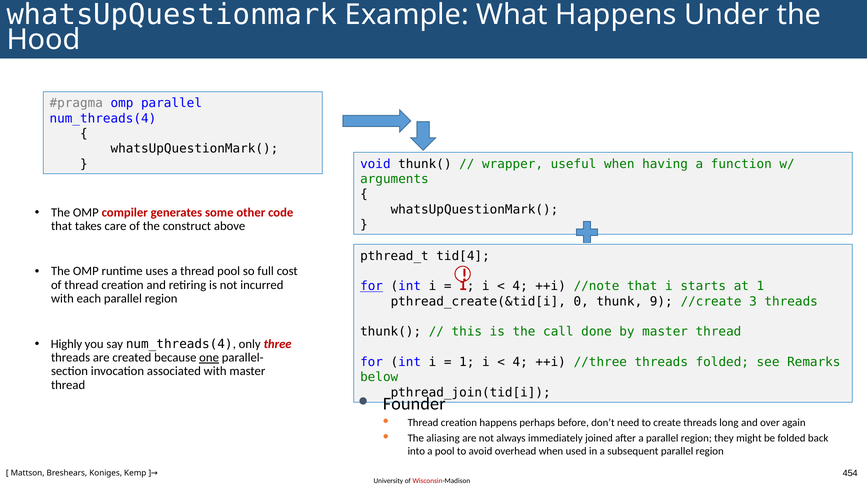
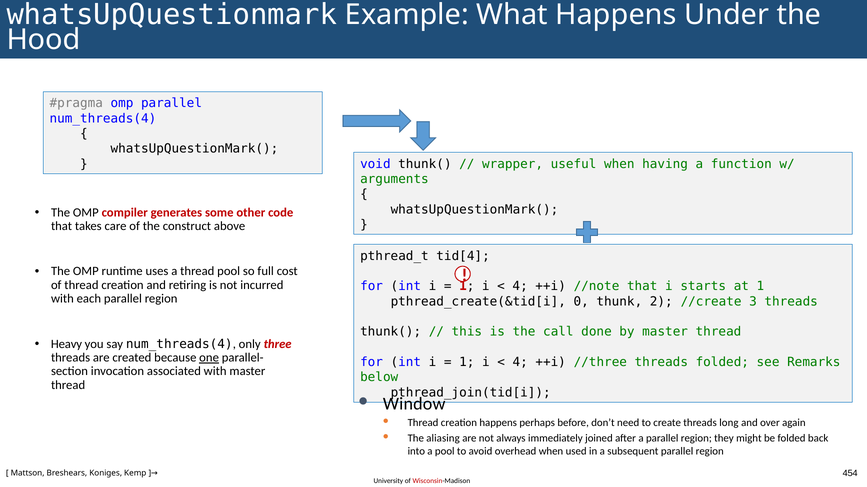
for underline: present -> none (372, 287)
9: 9 -> 2 (661, 302)
Highly: Highly -> Heavy (66, 344)
Founder: Founder -> Window (414, 404)
